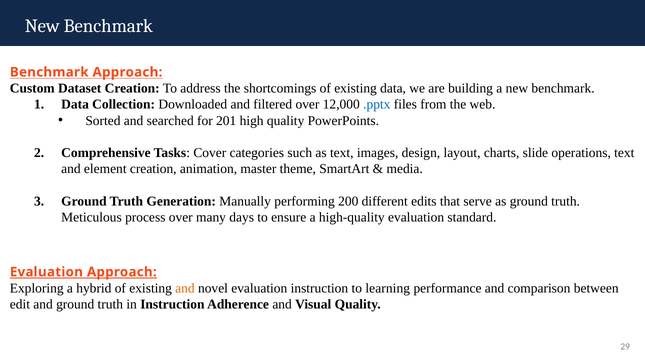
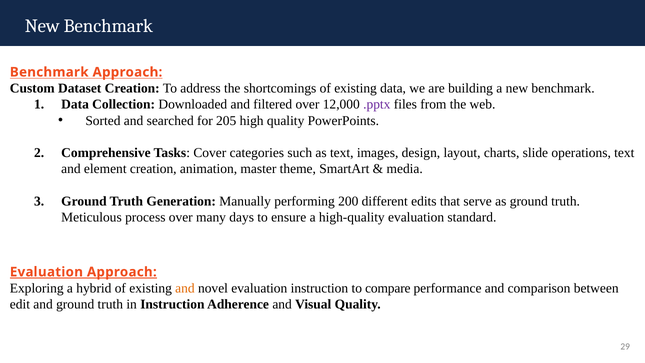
.pptx colour: blue -> purple (377, 104)
201: 201 -> 205 (226, 120)
learning: learning -> compare (388, 288)
